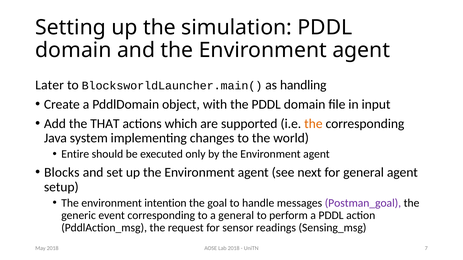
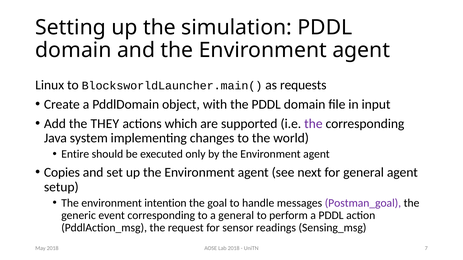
Later: Later -> Linux (50, 85)
handling: handling -> requests (303, 85)
THAT: THAT -> THEY (105, 124)
the colour: orange -> purple (313, 124)
Blocks: Blocks -> Copies (62, 173)
